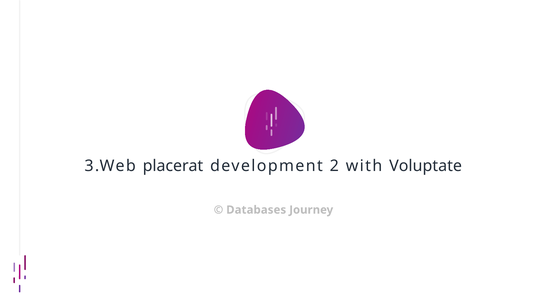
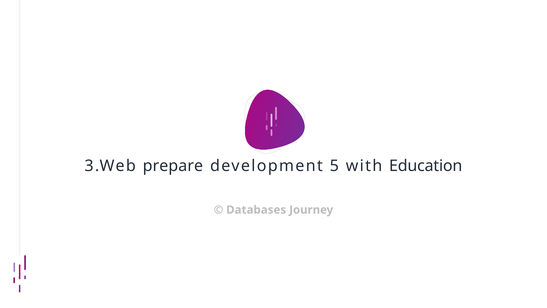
placerat: placerat -> prepare (173, 166)
2: 2 -> 5 (334, 166)
Voluptate: Voluptate -> Education (426, 166)
